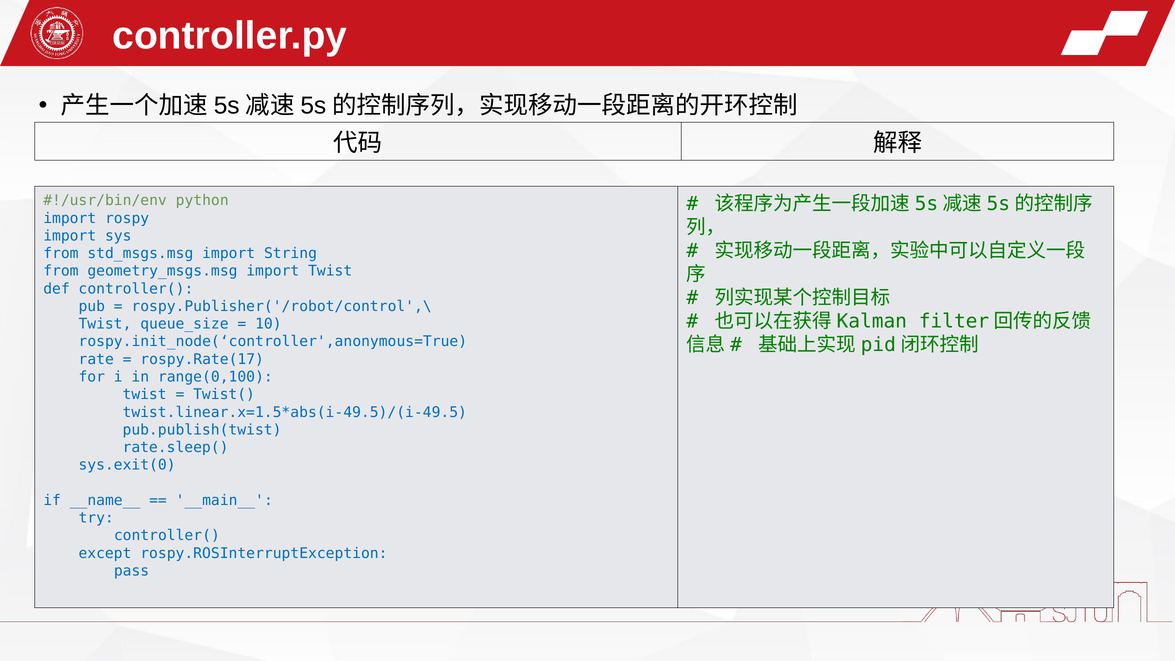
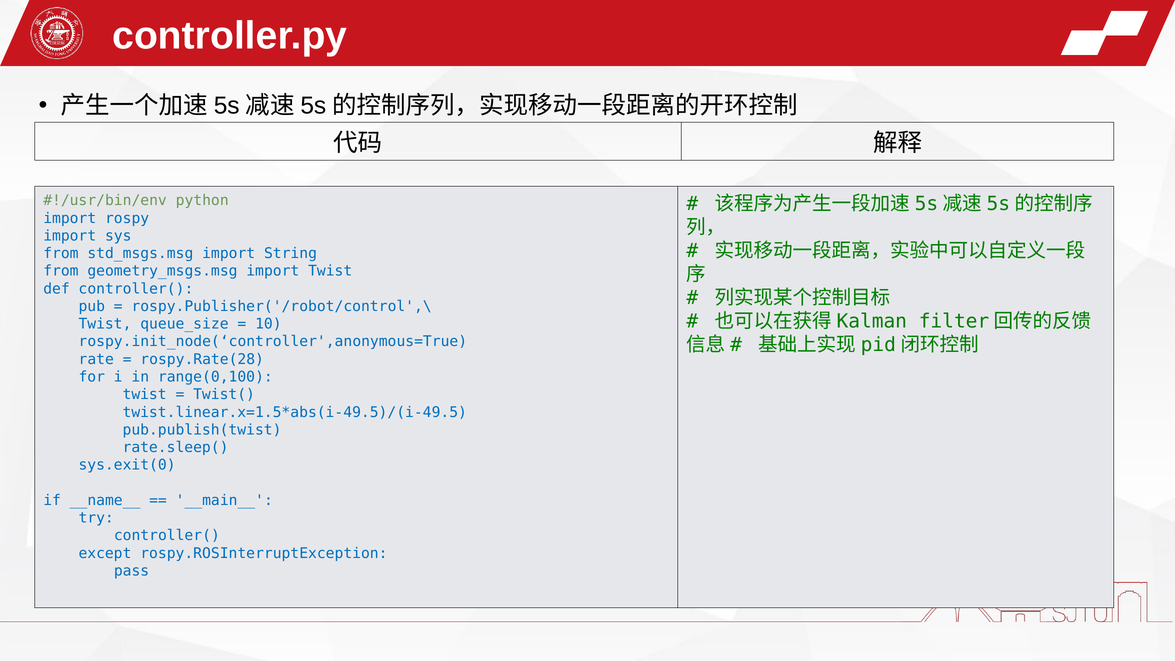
rospy.Rate(17: rospy.Rate(17 -> rospy.Rate(28 (202, 359)
